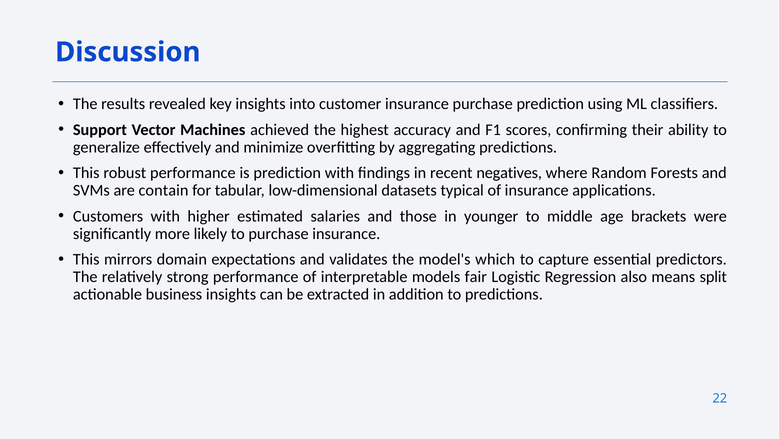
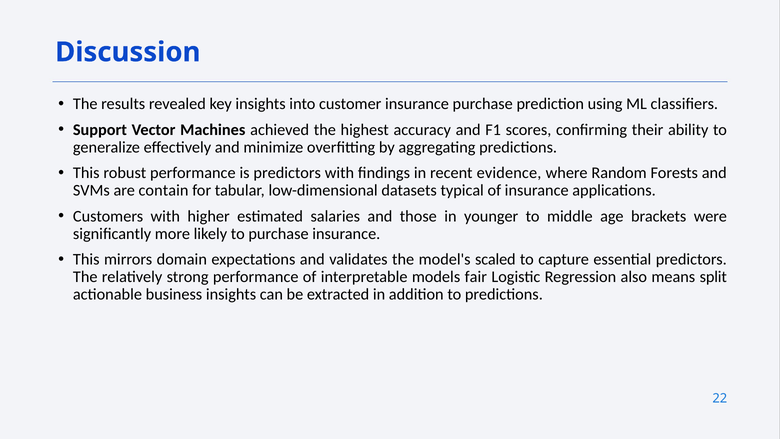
is prediction: prediction -> predictors (287, 173)
negatives: negatives -> evidence (509, 173)
which: which -> scaled (495, 259)
